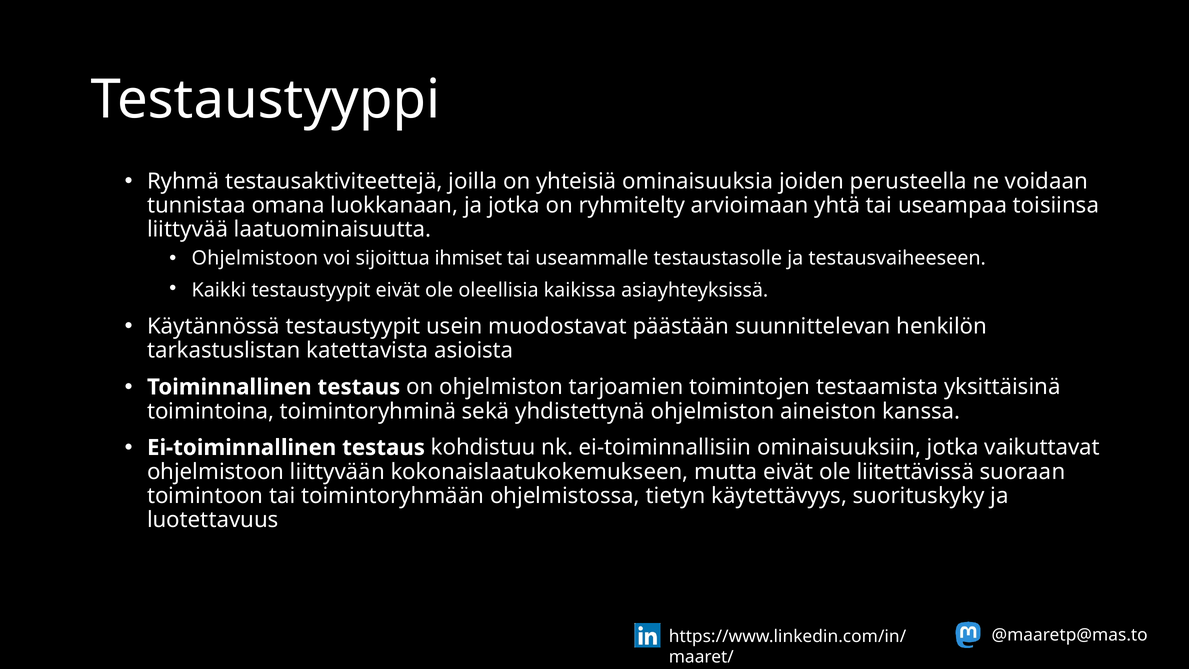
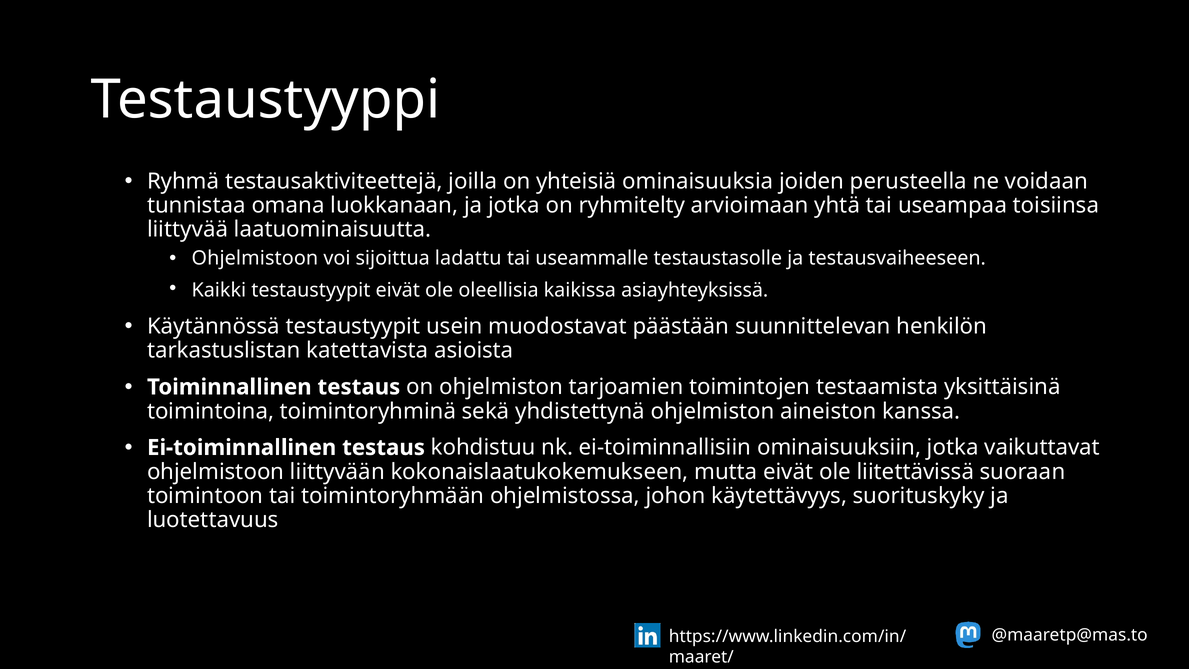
ihmiset: ihmiset -> ladattu (468, 258)
tietyn: tietyn -> johon (676, 496)
